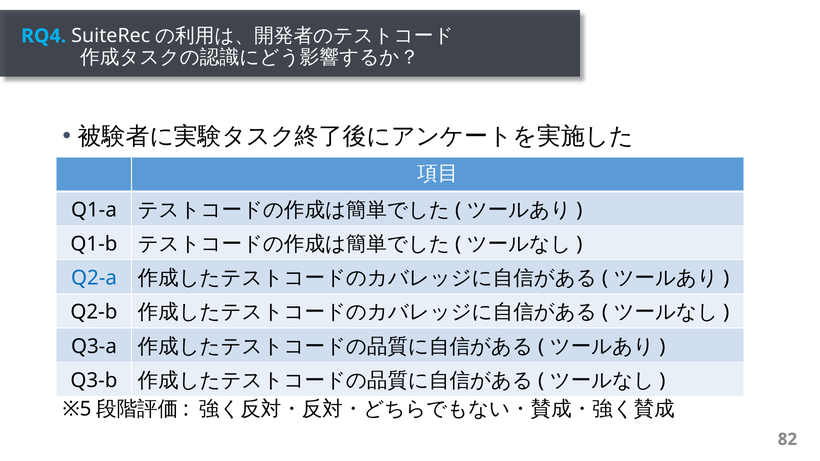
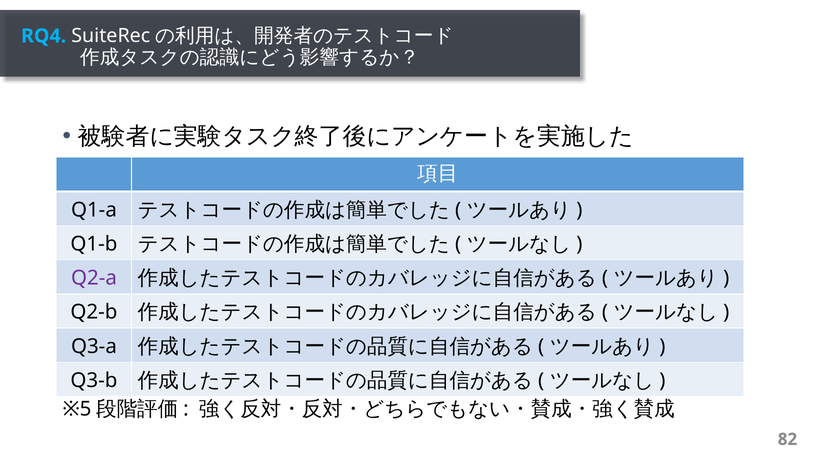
Q2-a colour: blue -> purple (94, 278)
